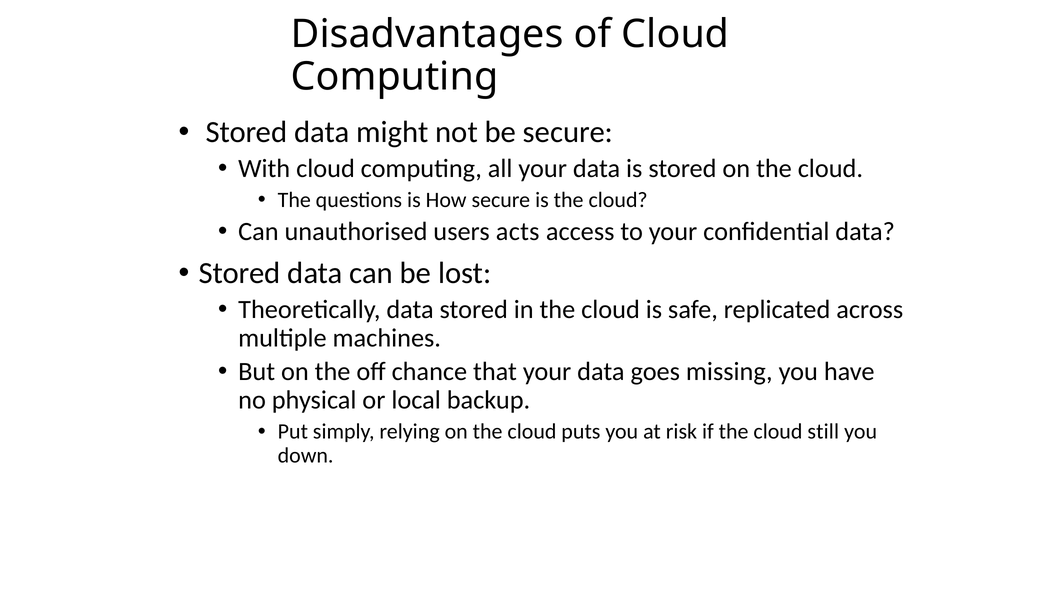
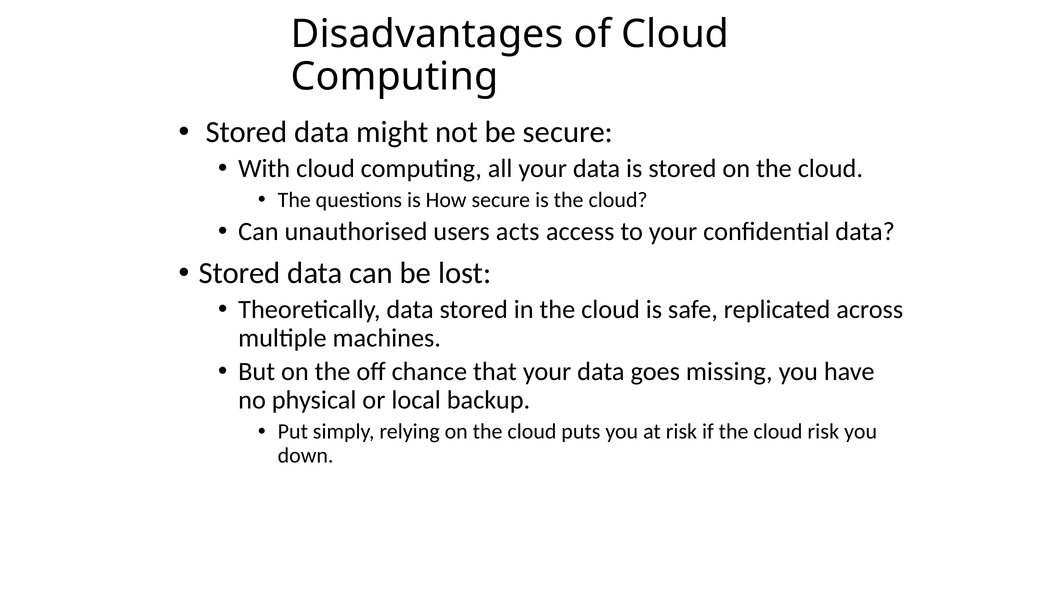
cloud still: still -> risk (823, 432)
